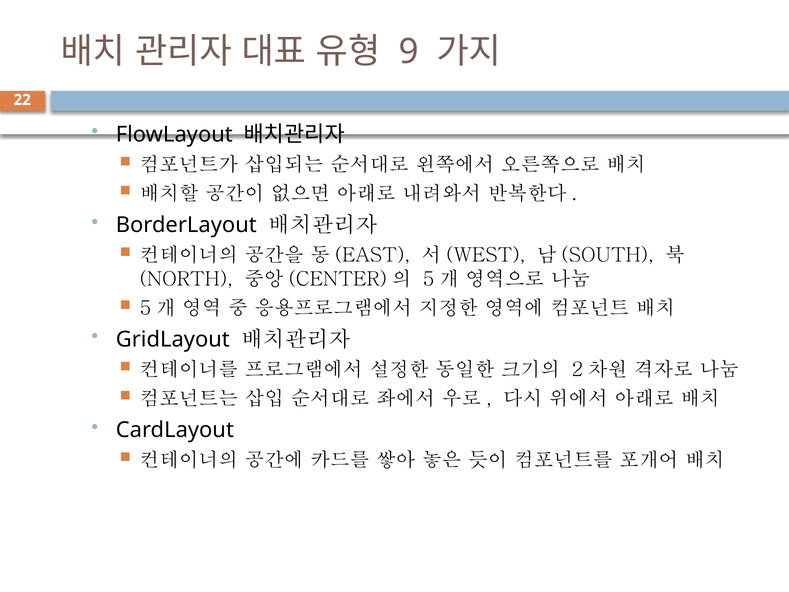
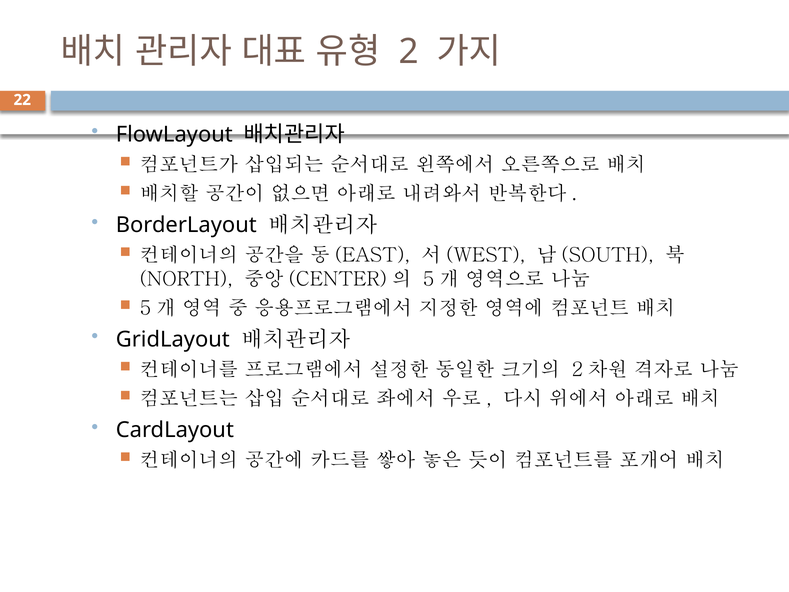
9: 9 -> 2 (409, 51)
